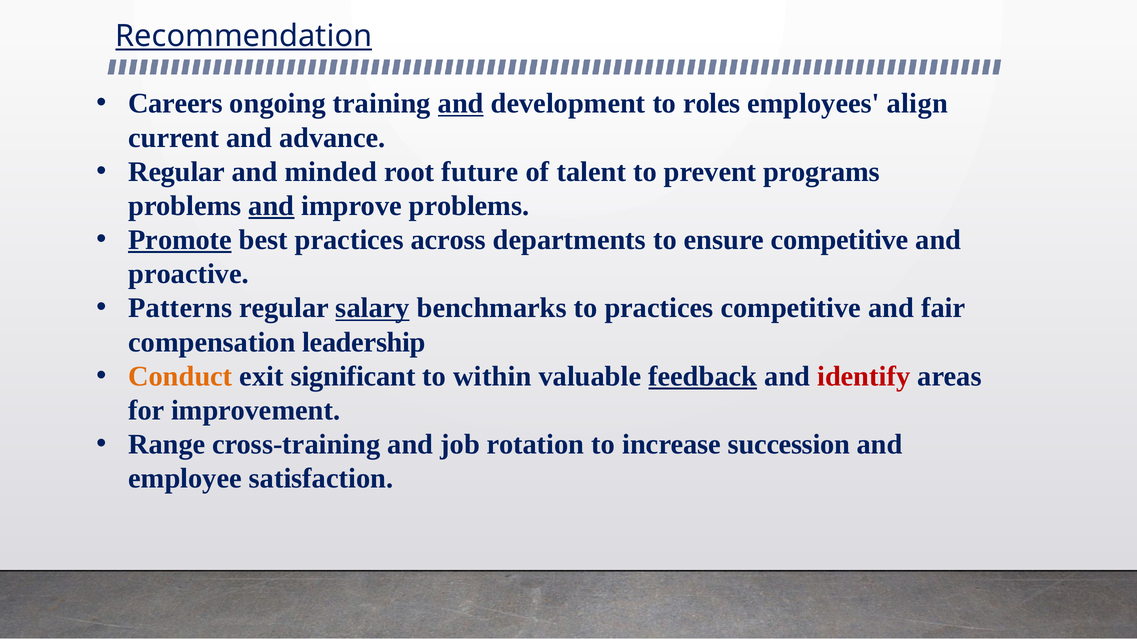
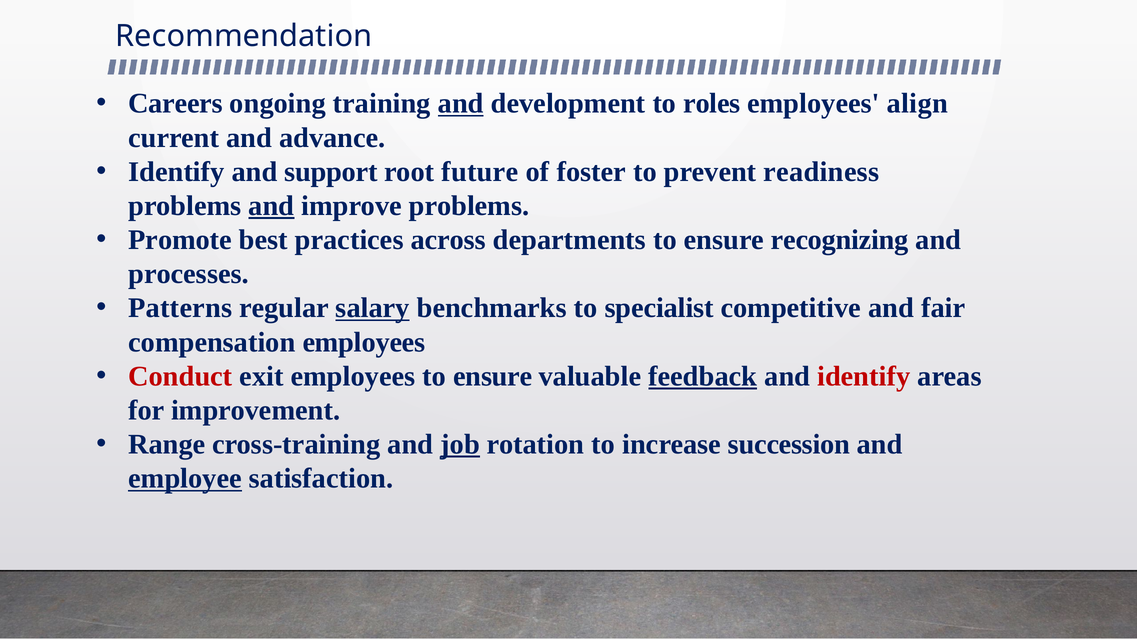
Recommendation underline: present -> none (244, 36)
Regular: Regular -> Identify (176, 172)
minded: minded -> support (331, 172)
talent: talent -> foster (591, 172)
programs: programs -> readiness (821, 172)
Promote underline: present -> none (180, 240)
ensure competitive: competitive -> recognizing (840, 240)
proactive: proactive -> processes (189, 274)
to practices: practices -> specialist (659, 308)
compensation leadership: leadership -> employees (364, 342)
Conduct colour: orange -> red (180, 377)
exit significant: significant -> employees (353, 377)
within: within -> ensure (493, 377)
job underline: none -> present (460, 445)
employee underline: none -> present (185, 479)
